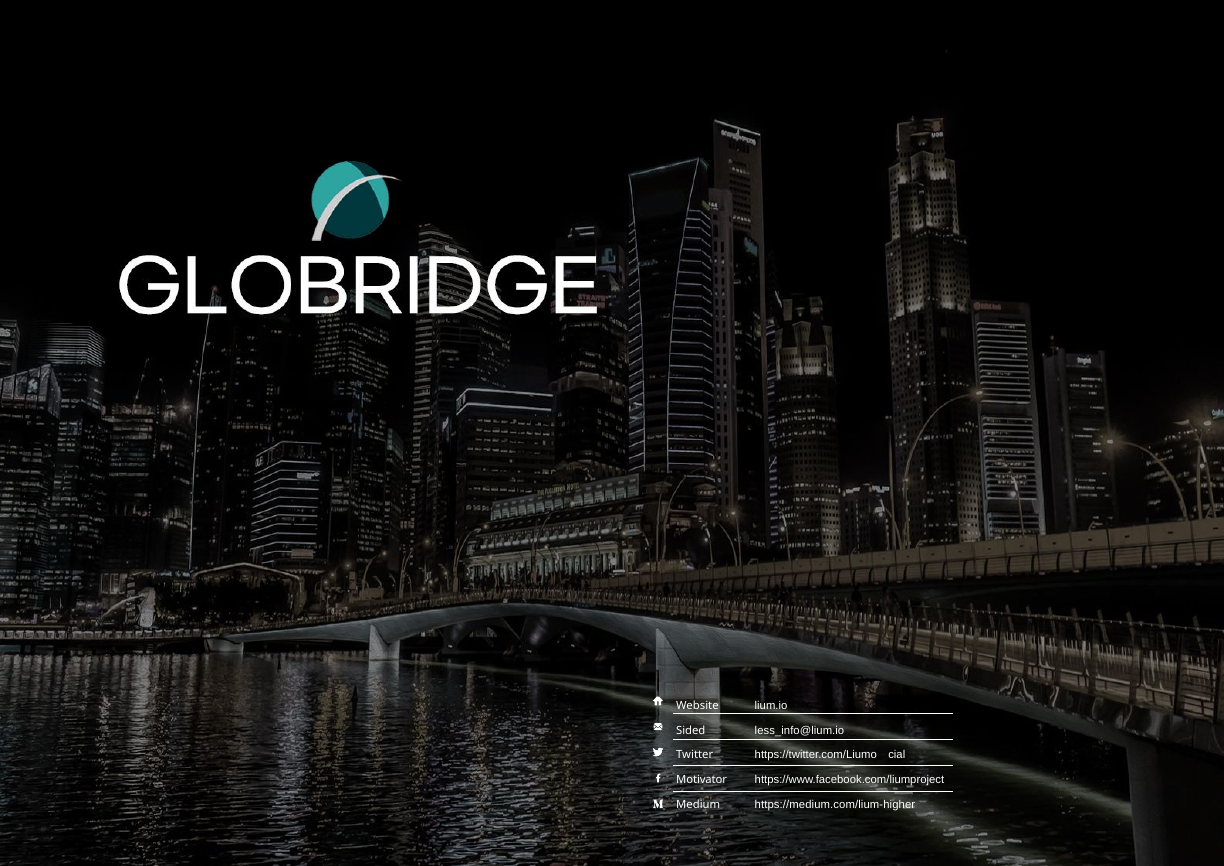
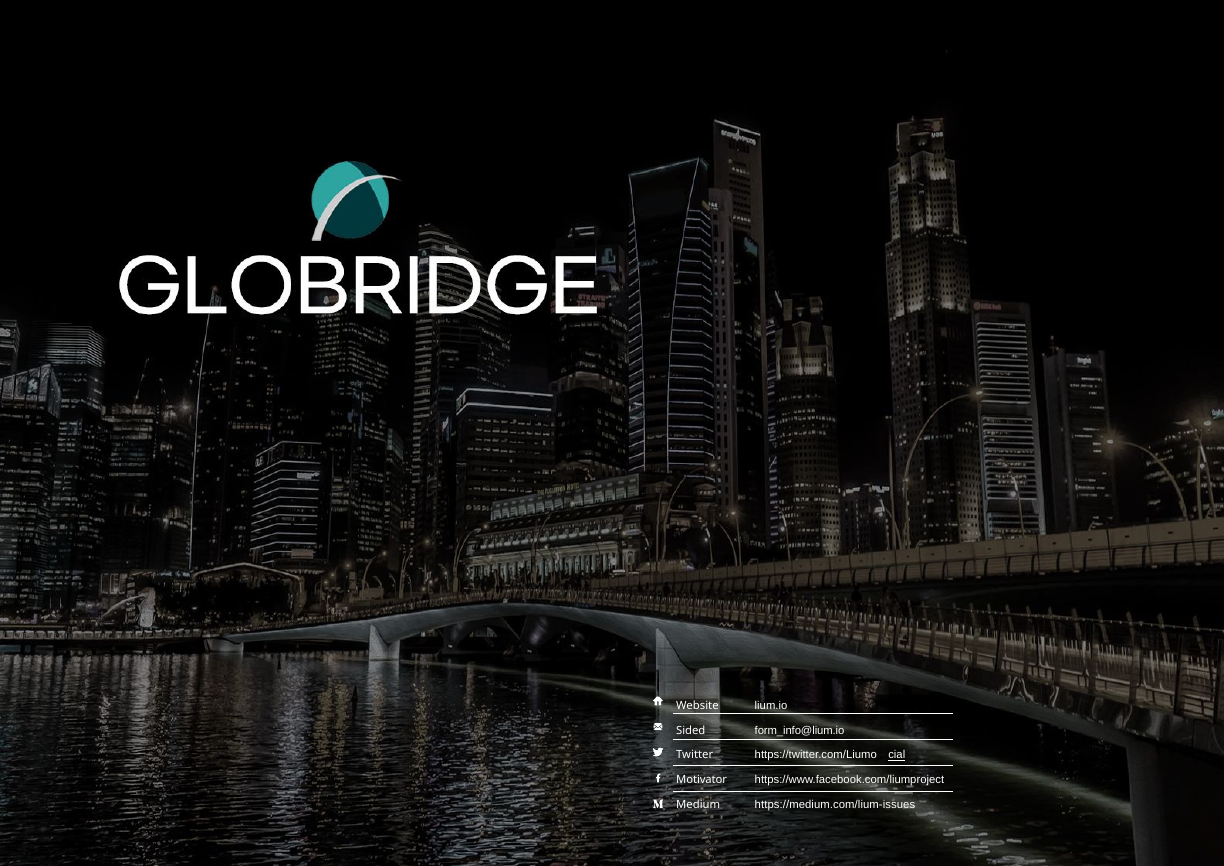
less_info@lium.io: less_info@lium.io -> form_info@lium.io (800, 730)
cial underline: none -> present (897, 755)
https://medium.com/lium-higher: https://medium.com/lium-higher -> https://medium.com/lium-issues (835, 804)
